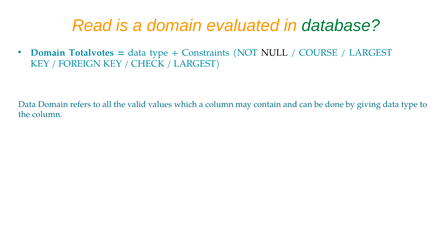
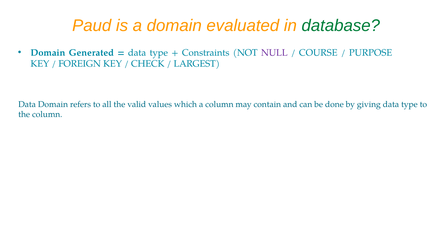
Read: Read -> Paud (92, 26)
Totalvotes: Totalvotes -> Generated (91, 53)
NULL colour: black -> purple (274, 53)
LARGEST: LARGEST -> PURPOSE (371, 53)
